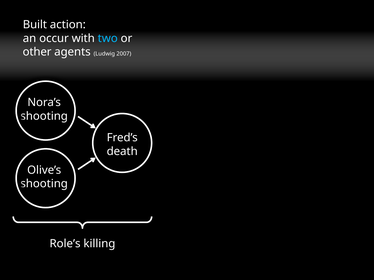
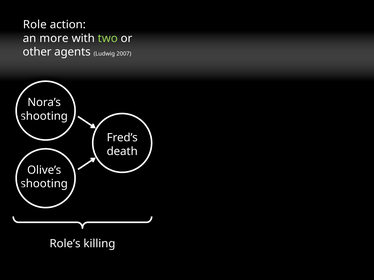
Built: Built -> Role (35, 25)
occur: occur -> more (54, 38)
two colour: light blue -> light green (108, 38)
